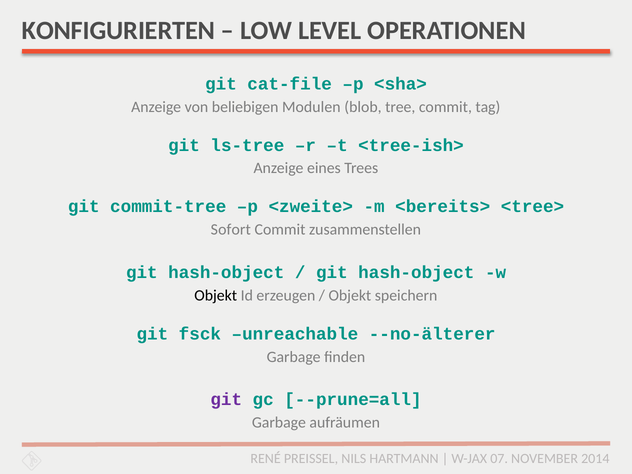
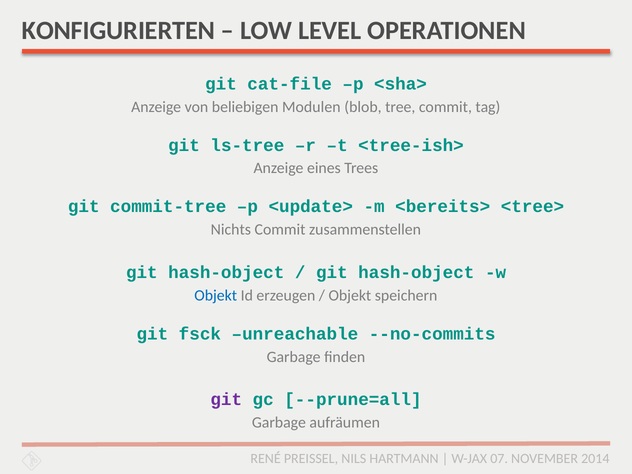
<zweite>: <zweite> -> <update> (311, 207)
Sofort: Sofort -> Nichts (231, 230)
Objekt colour: black -> blue (216, 295)
--no-älterer: --no-älterer -> --no-commits (432, 334)
